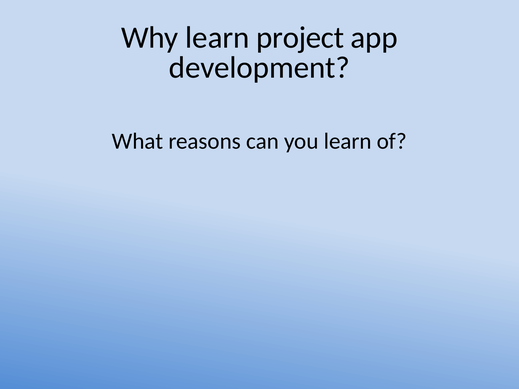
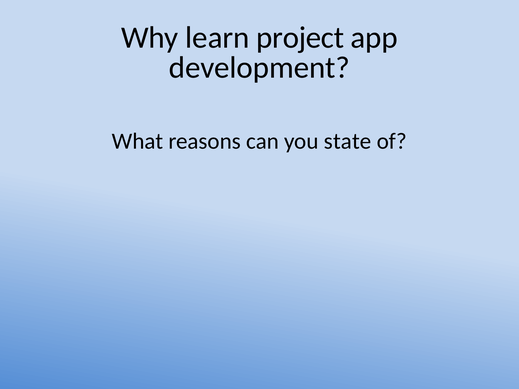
you learn: learn -> state (348, 141)
